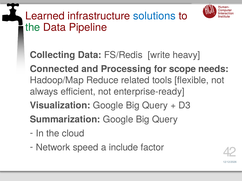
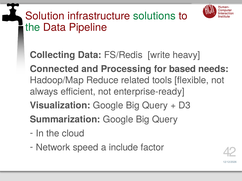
Learned: Learned -> Solution (45, 16)
solutions colour: blue -> green (154, 16)
scope: scope -> based (182, 69)
